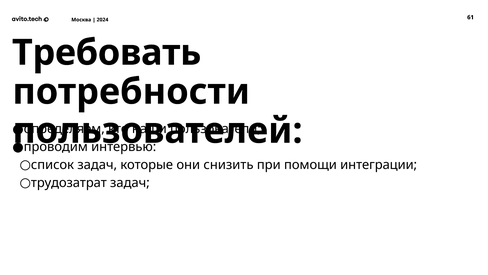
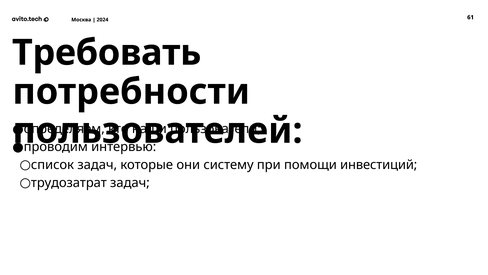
снизить: снизить -> систему (229, 165)
интеграции: интеграции -> инвестиций (379, 165)
